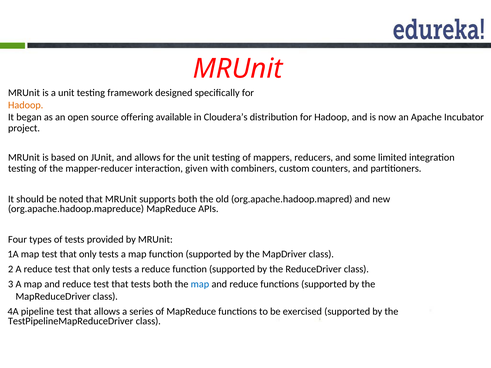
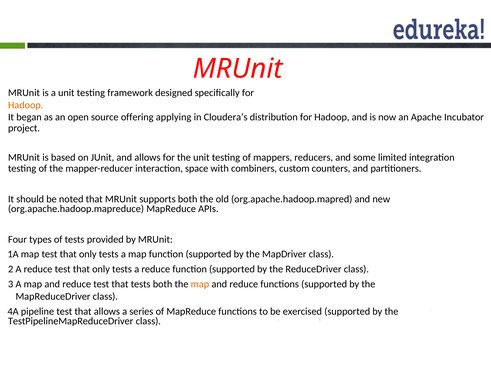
available: available -> applying (174, 117)
given: given -> space (197, 169)
map colour: blue -> orange (200, 284)
